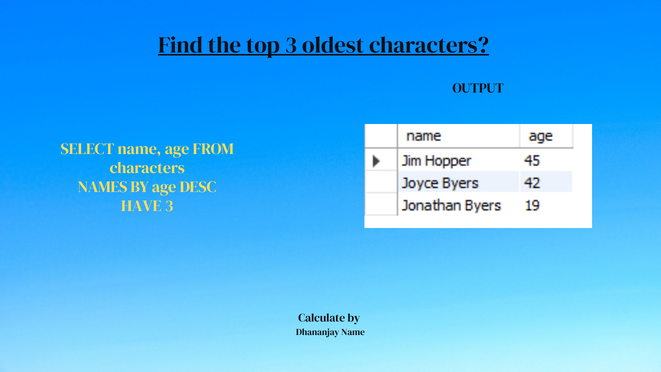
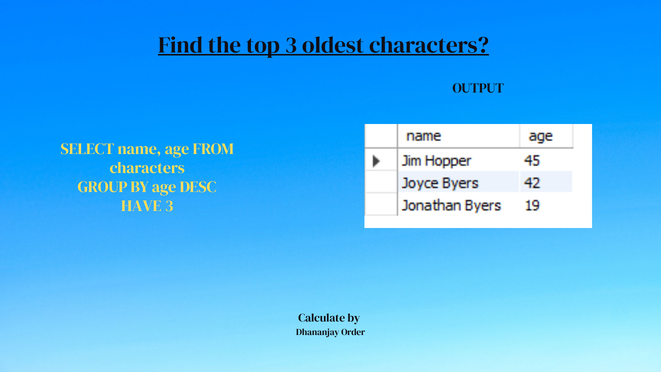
NAMES: NAMES -> GROUP (103, 187)
Dhananjay Name: Name -> Order (353, 332)
